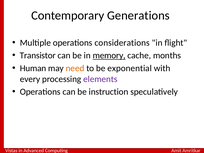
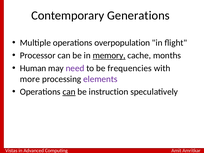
considerations: considerations -> overpopulation (122, 43)
Transistor: Transistor -> Processor (38, 55)
need colour: orange -> purple (75, 68)
exponential: exponential -> frequencies (130, 68)
every: every -> more (30, 79)
can underline: none -> present (69, 92)
